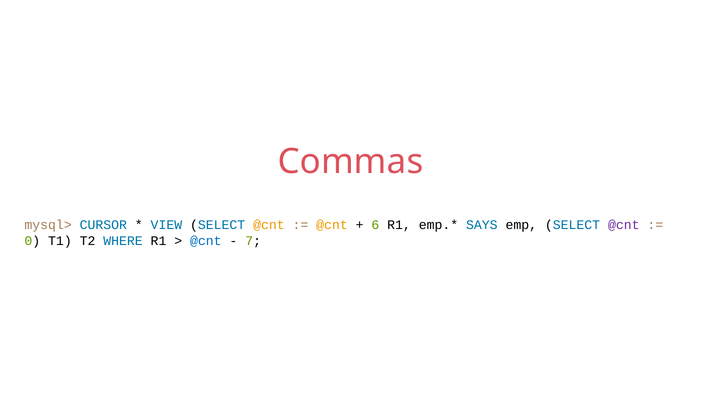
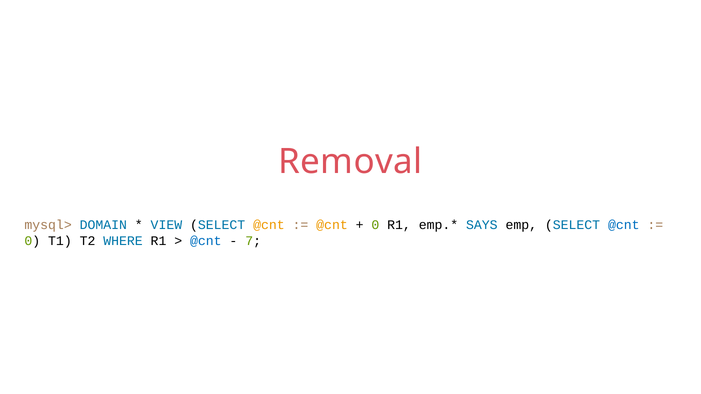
Commas: Commas -> Removal (350, 162)
CURSOR: CURSOR -> DOMAIN (103, 225)
6: 6 -> 0 (375, 225)
@cnt colour: purple -> blue (624, 225)
